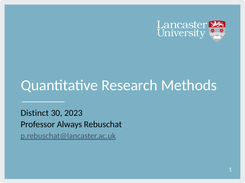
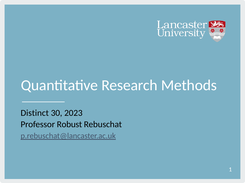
Always: Always -> Robust (69, 125)
